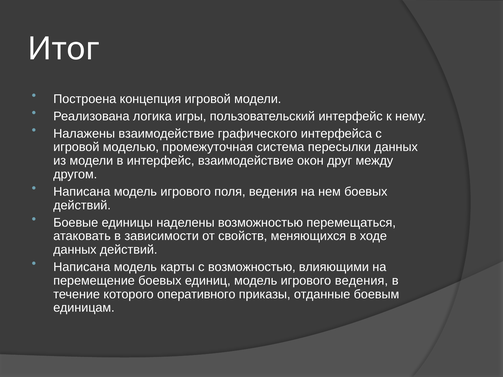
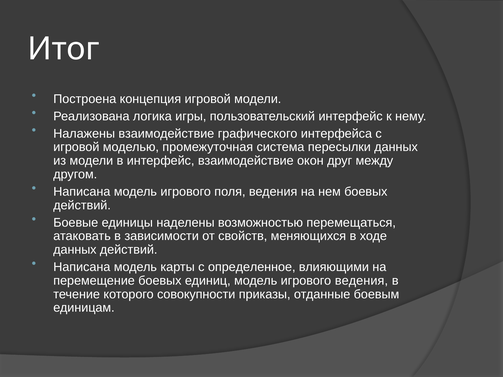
с возможностью: возможностью -> определенное (252, 267)
оперативного: оперативного -> совокупности (196, 294)
